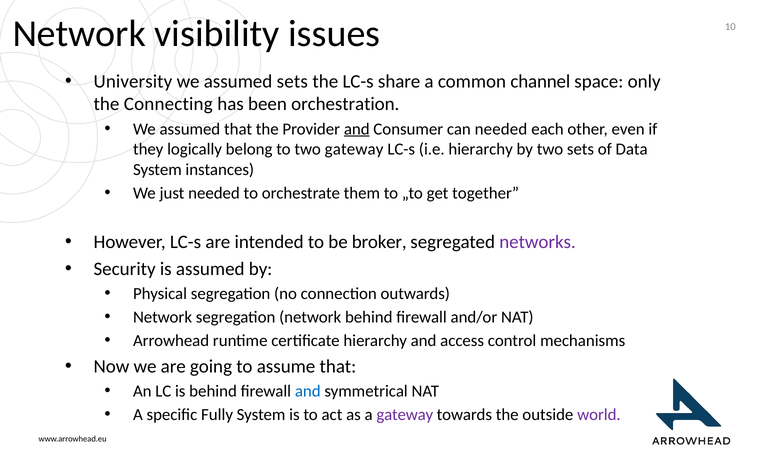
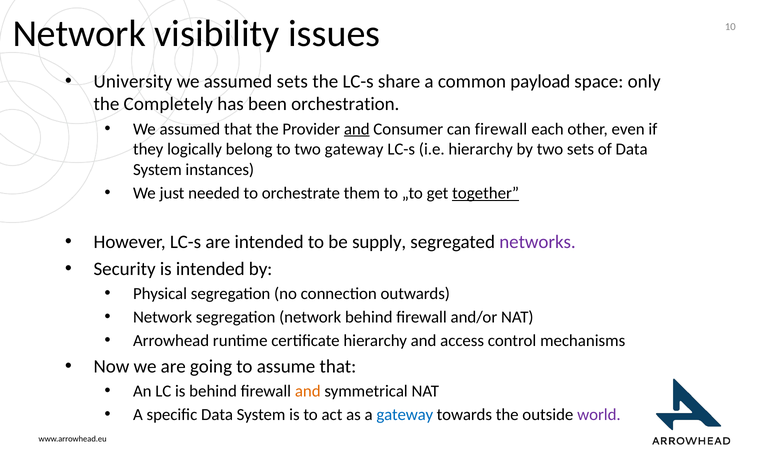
channel: channel -> payload (540, 81)
Connecting: Connecting -> Completely (168, 104)
can needed: needed -> firewall (501, 129)
together underline: none -> present (486, 193)
broker: broker -> supply (379, 242)
is assumed: assumed -> intended (210, 269)
and colour: blue -> orange (308, 391)
specific Fully: Fully -> Data (217, 415)
gateway colour: purple -> blue (405, 415)
